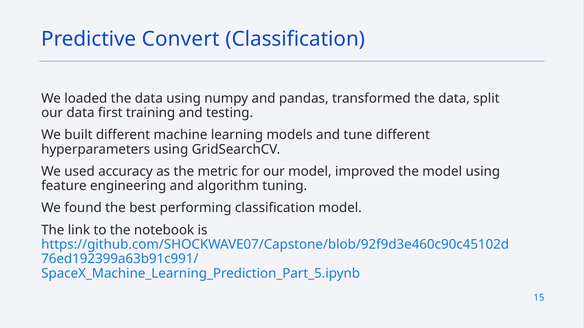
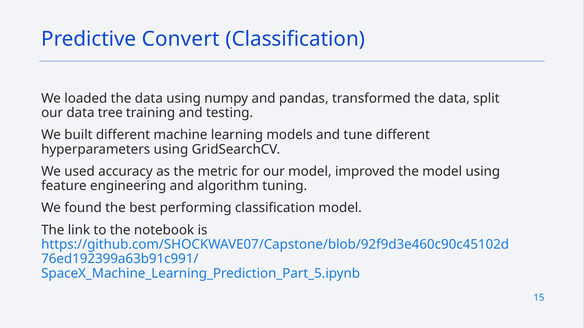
first: first -> tree (110, 113)
